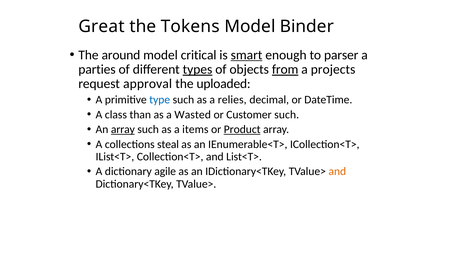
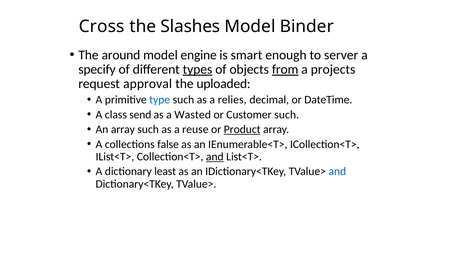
Great: Great -> Cross (102, 27)
Tokens: Tokens -> Slashes (190, 27)
critical: critical -> engine (199, 55)
smart underline: present -> none (247, 55)
parser: parser -> server (341, 55)
parties: parties -> specify (97, 69)
than: than -> send (140, 115)
array underline: present -> none (123, 130)
items: items -> reuse (195, 130)
steal: steal -> false (168, 144)
and underline: none -> present (215, 157)
agile: agile -> least (165, 172)
and colour: orange -> blue (337, 172)
